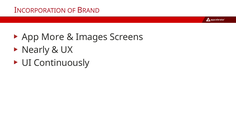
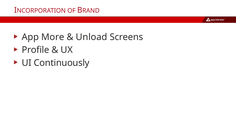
Images: Images -> Unload (92, 37)
Nearly: Nearly -> Profile (36, 50)
